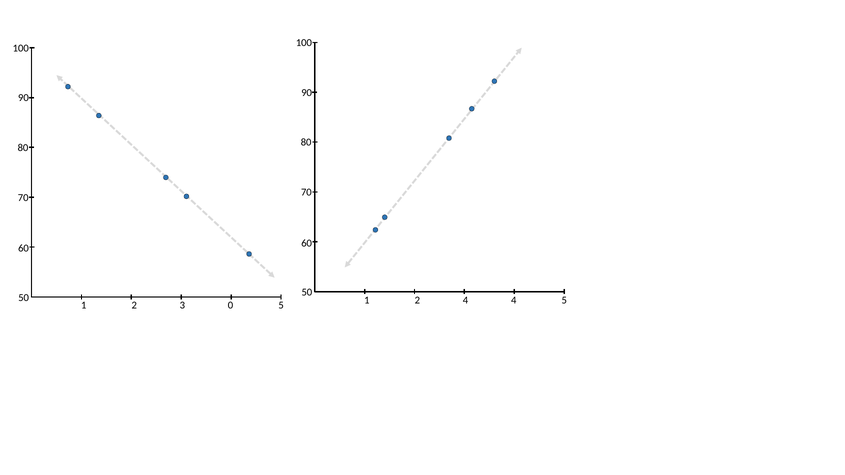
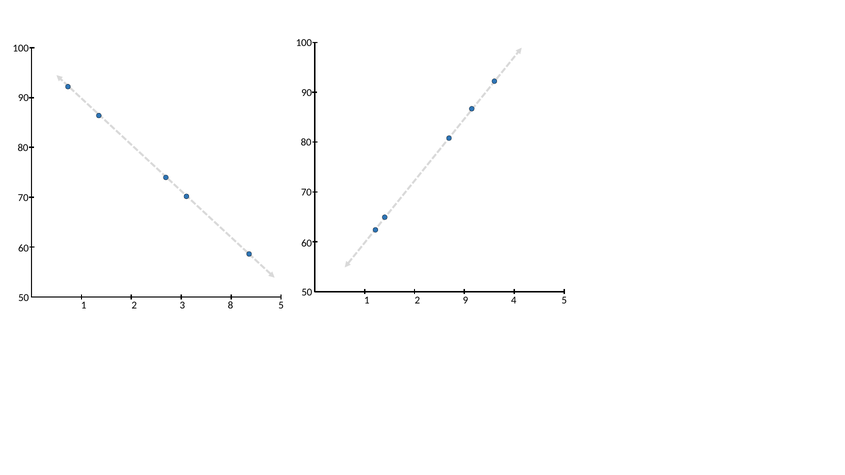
2 4: 4 -> 9 (466, 300)
0: 0 -> 8 (231, 306)
